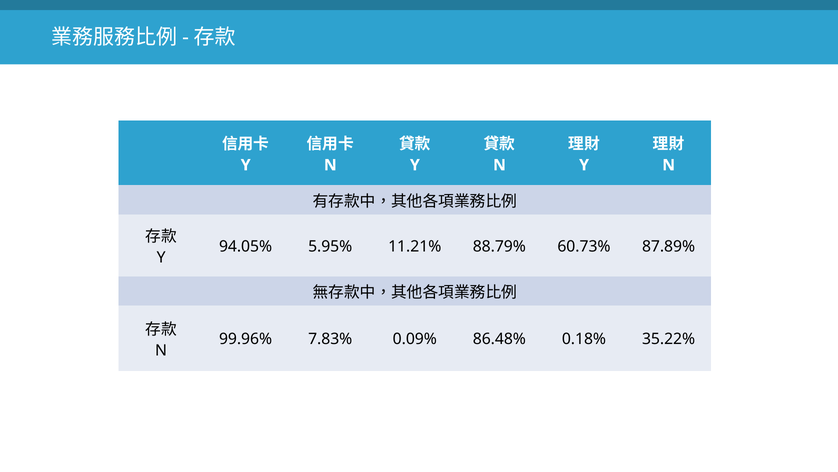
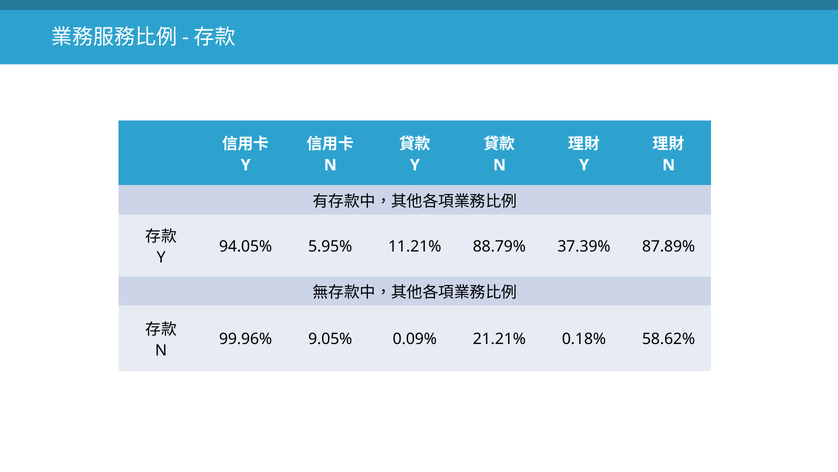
60.73%: 60.73% -> 37.39% (584, 246)
7.83%: 7.83% -> 9.05% (330, 339)
86.48%: 86.48% -> 21.21% (499, 339)
35.22%: 35.22% -> 58.62% (669, 339)
